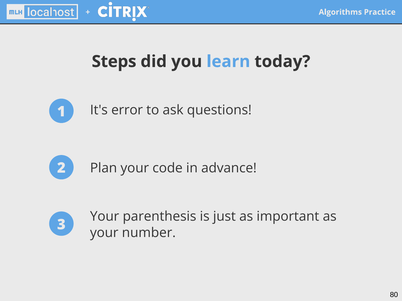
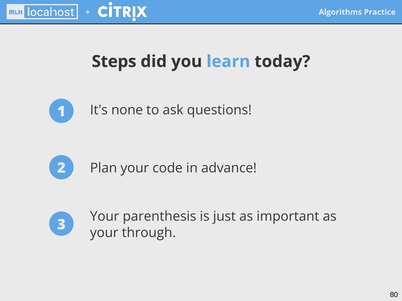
error: error -> none (127, 110)
number: number -> through (149, 233)
